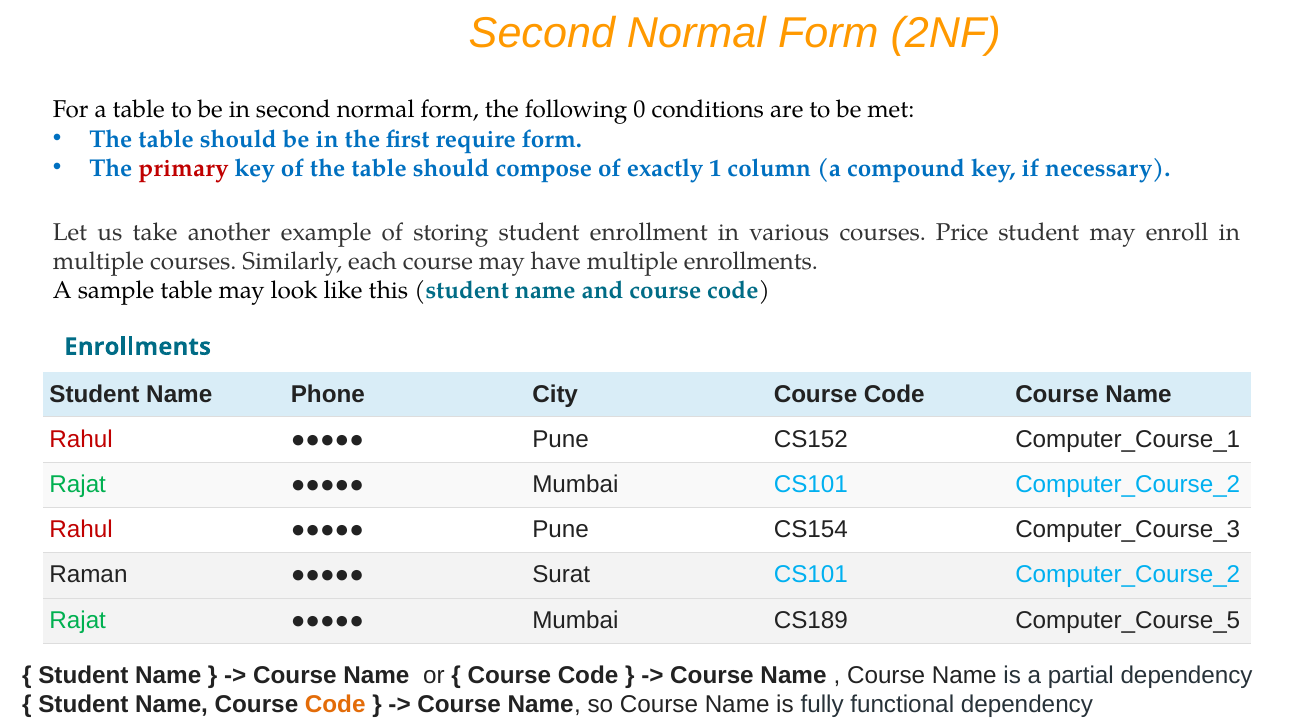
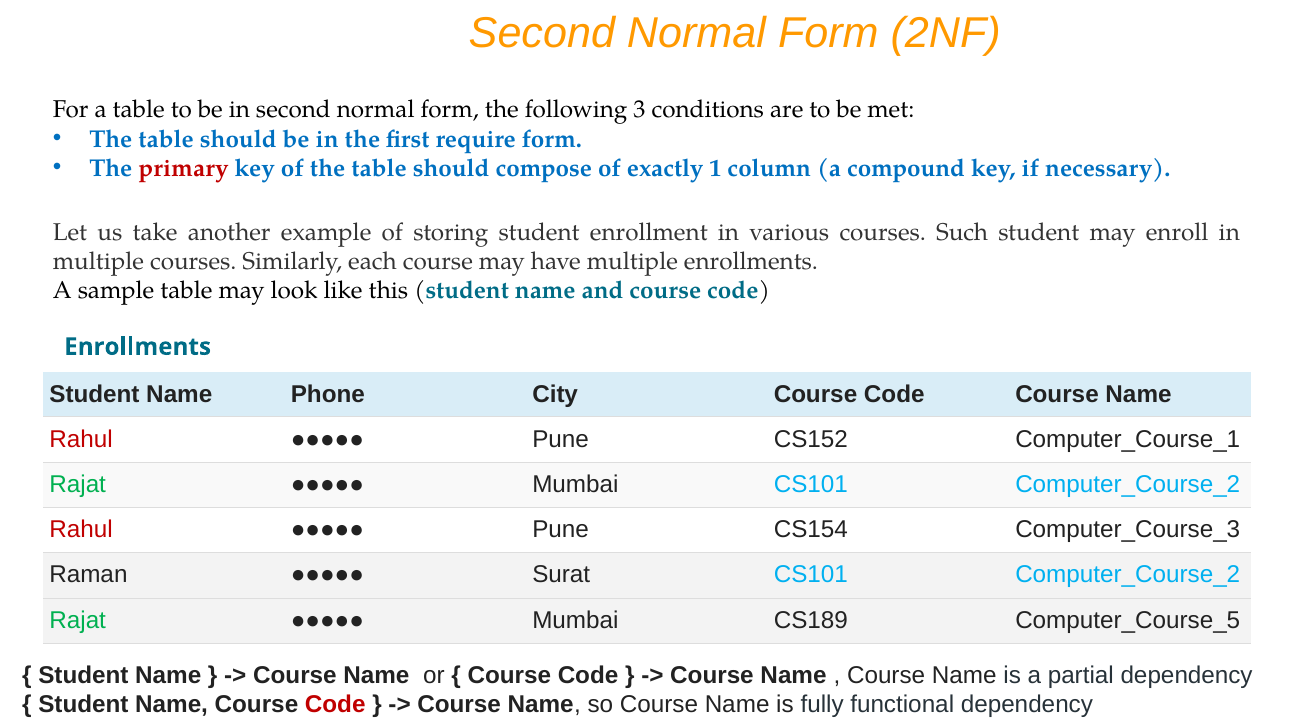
0: 0 -> 3 (639, 110)
Price: Price -> Such (962, 232)
Code colour: orange -> red (335, 705)
